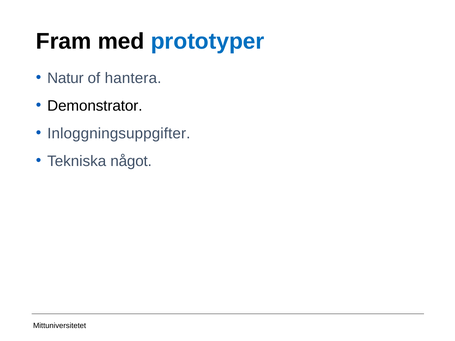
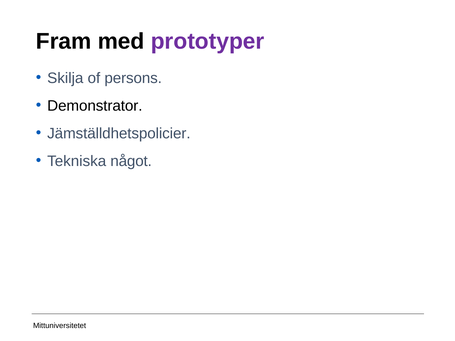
prototyper colour: blue -> purple (208, 41)
Natur: Natur -> Skilja (65, 78)
hantera: hantera -> persons (133, 78)
Inloggningsuppgifter: Inloggningsuppgifter -> Jämställdhetspolicier (119, 134)
